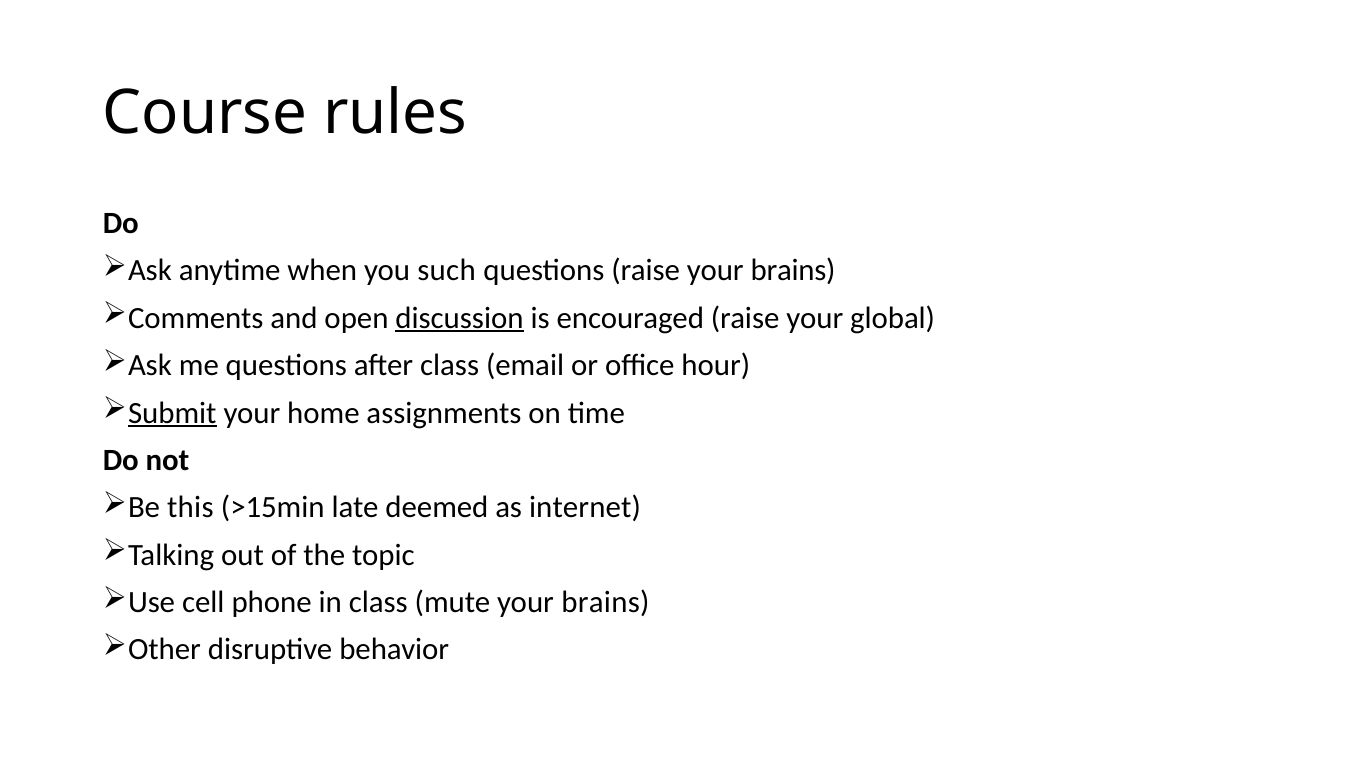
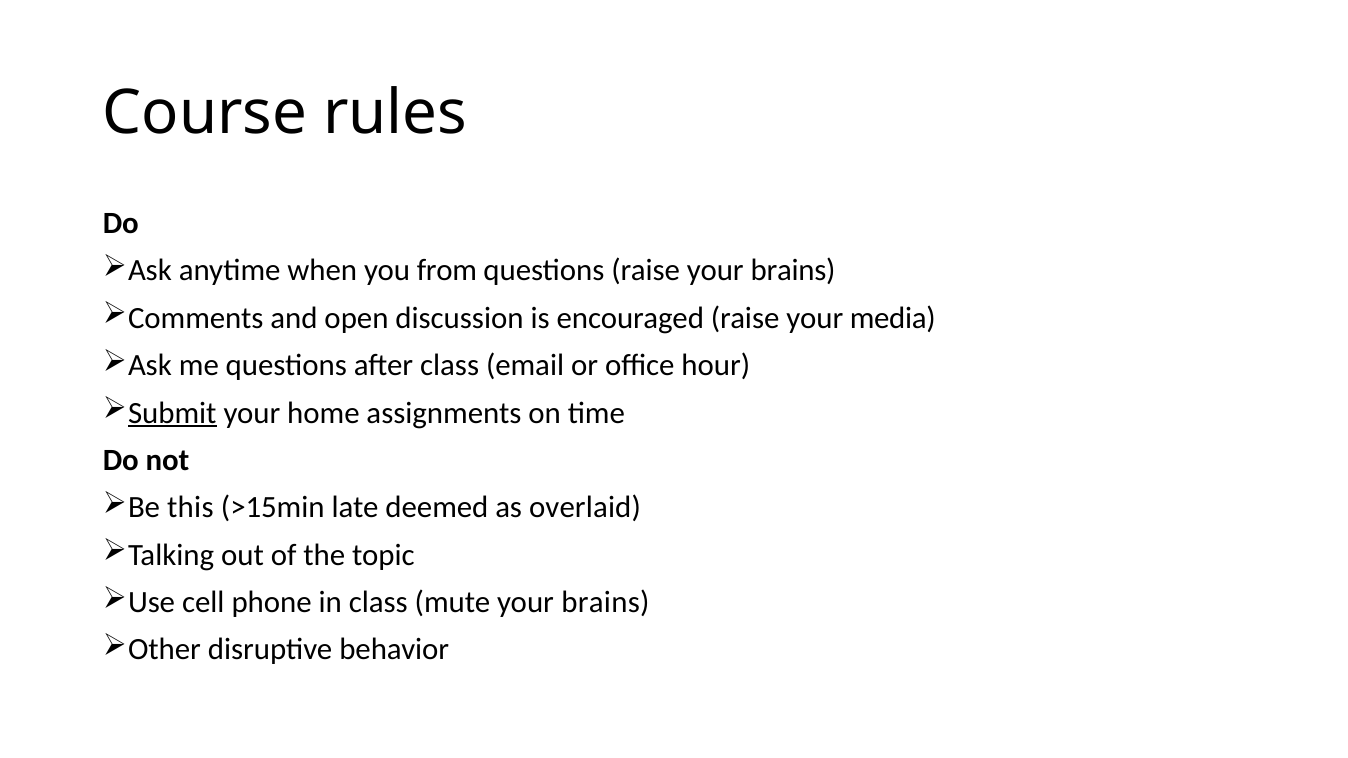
such: such -> from (447, 271)
discussion underline: present -> none (459, 318)
global: global -> media (893, 318)
internet: internet -> overlaid (585, 508)
